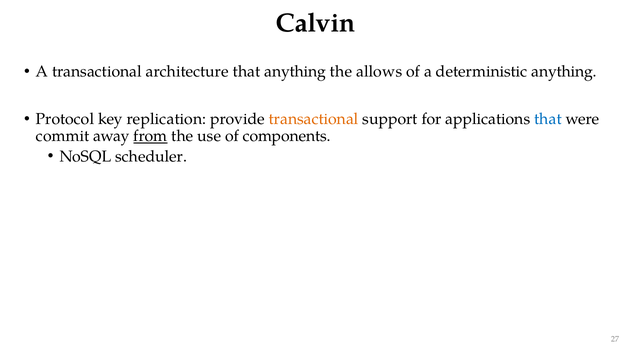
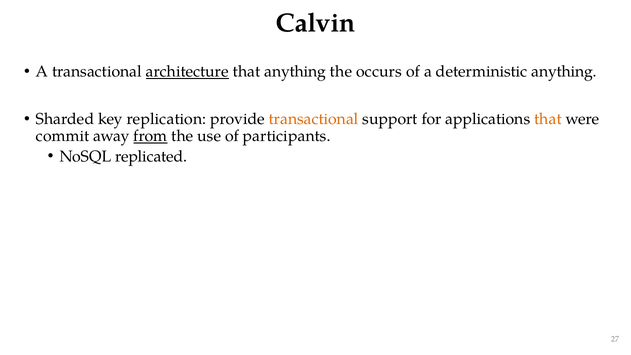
architecture underline: none -> present (187, 72)
allows: allows -> occurs (379, 72)
Protocol: Protocol -> Sharded (65, 119)
that colour: blue -> orange (548, 119)
components: components -> participants (287, 136)
scheduler: scheduler -> replicated (151, 156)
